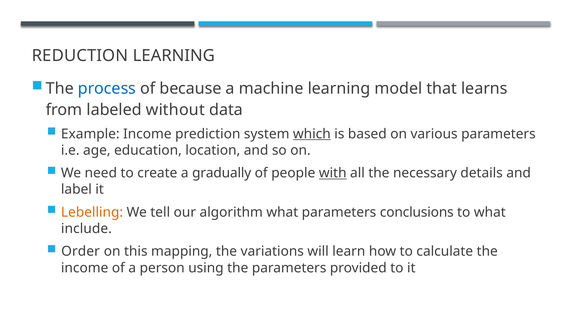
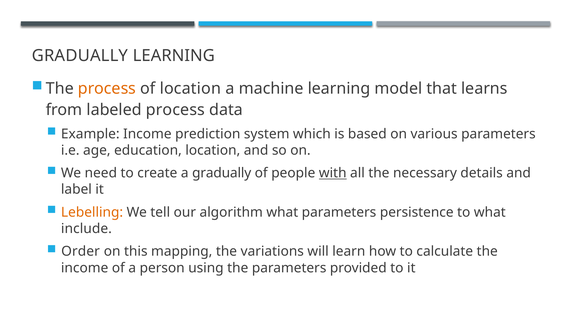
REDUCTION: REDUCTION -> GRADUALLY (80, 56)
process colour: blue -> orange (107, 89)
of because: because -> location (190, 89)
labeled without: without -> process (175, 110)
which underline: present -> none (312, 134)
conclusions: conclusions -> persistence (417, 212)
